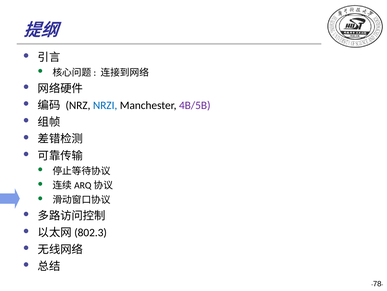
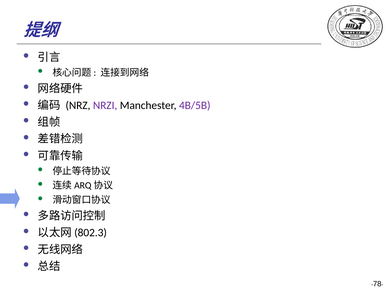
NRZI colour: blue -> purple (105, 105)
